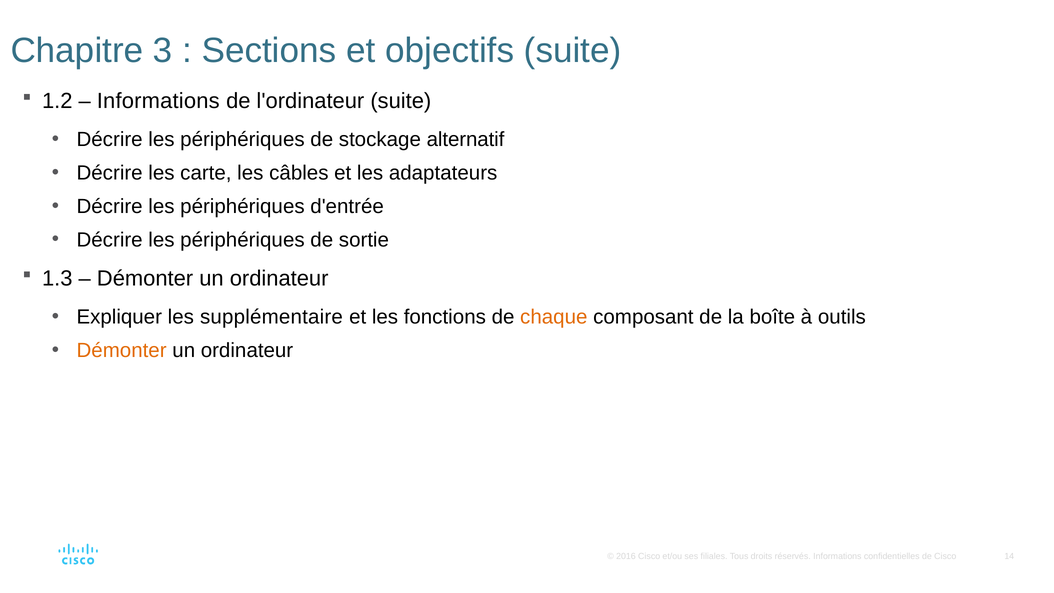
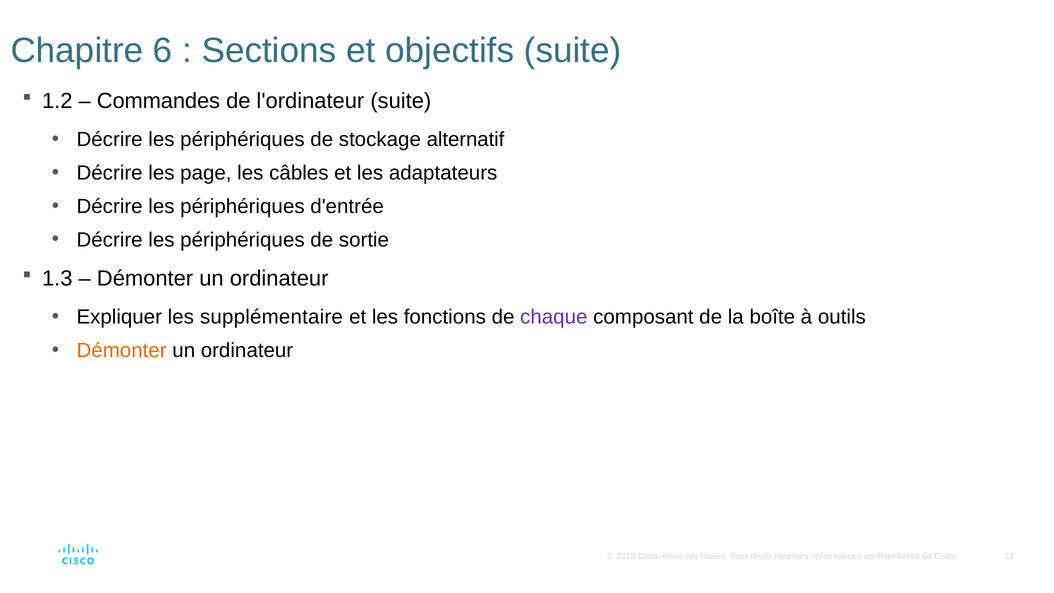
3: 3 -> 6 (163, 51)
Informations: Informations -> Commandes (158, 101)
carte: carte -> page (206, 173)
chaque colour: orange -> purple (554, 317)
